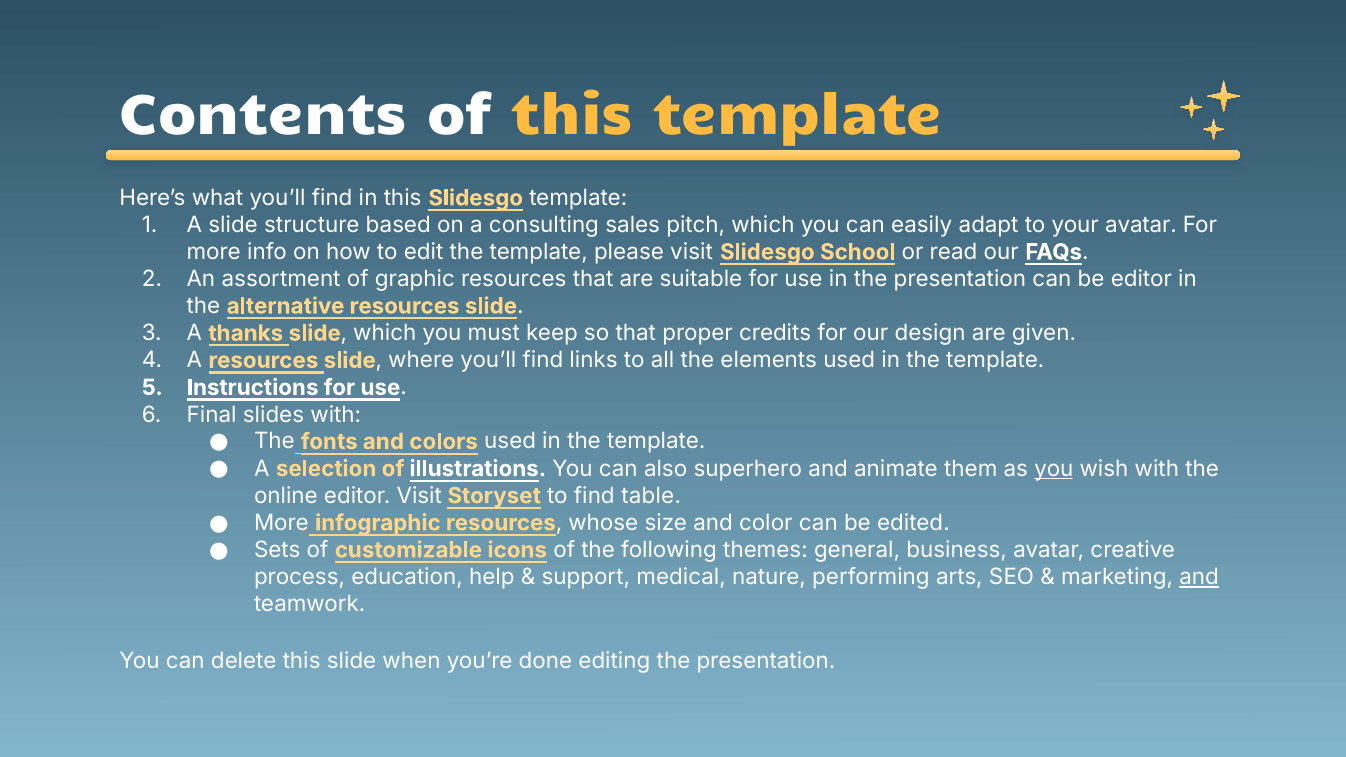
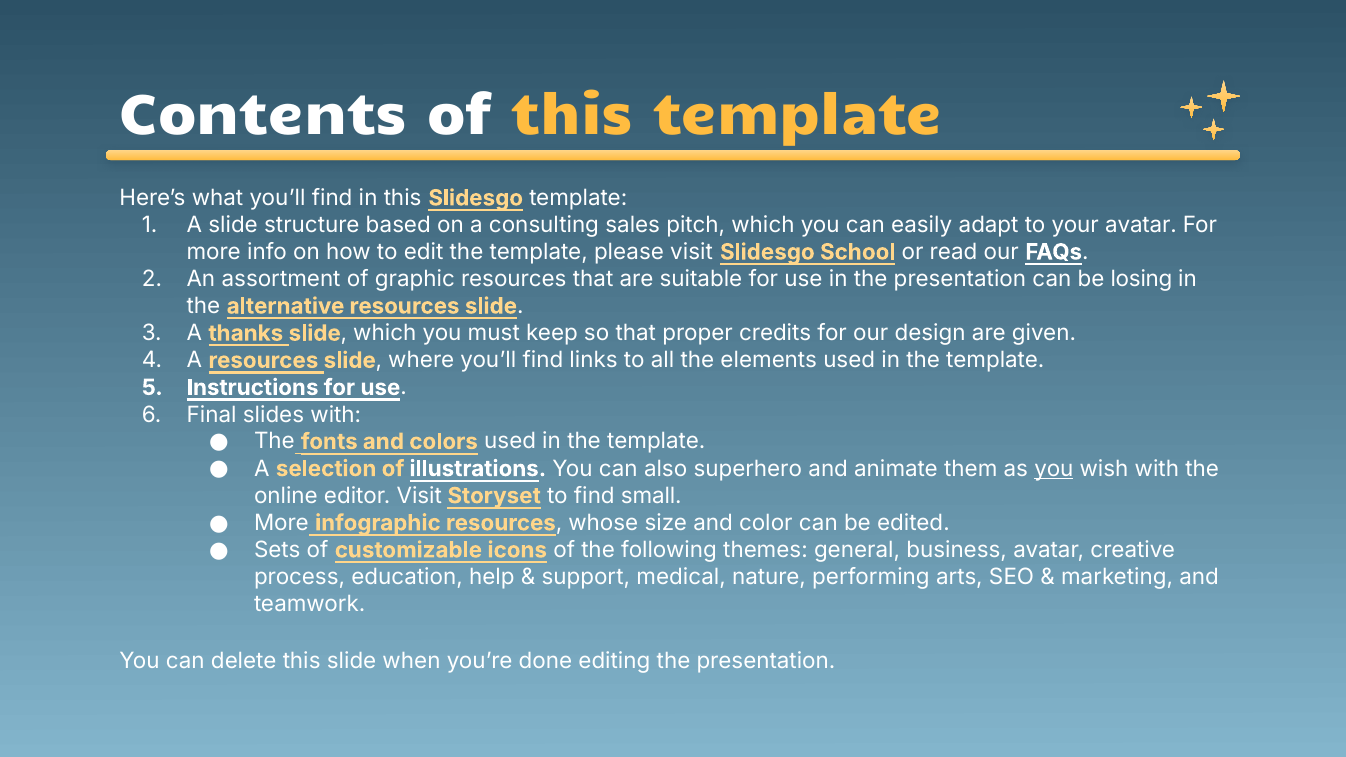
be editor: editor -> losing (1142, 279)
table: table -> small (651, 496)
and underline: present -> none (1199, 577)
